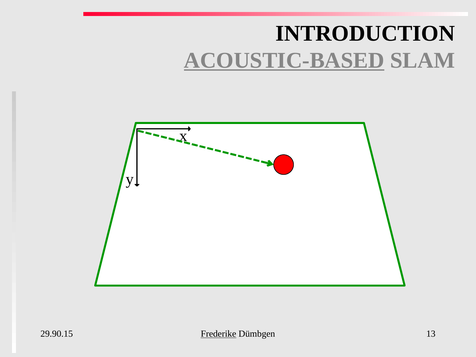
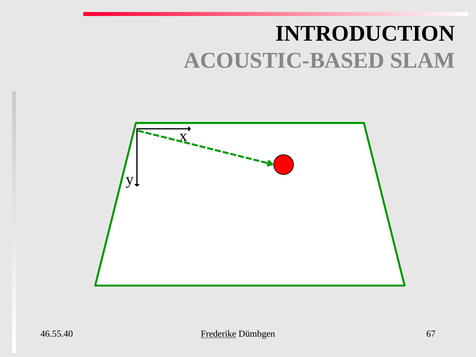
ACOUSTIC-BASED underline: present -> none (284, 60)
29.90.15: 29.90.15 -> 46.55.40 (57, 334)
13: 13 -> 67 (431, 334)
